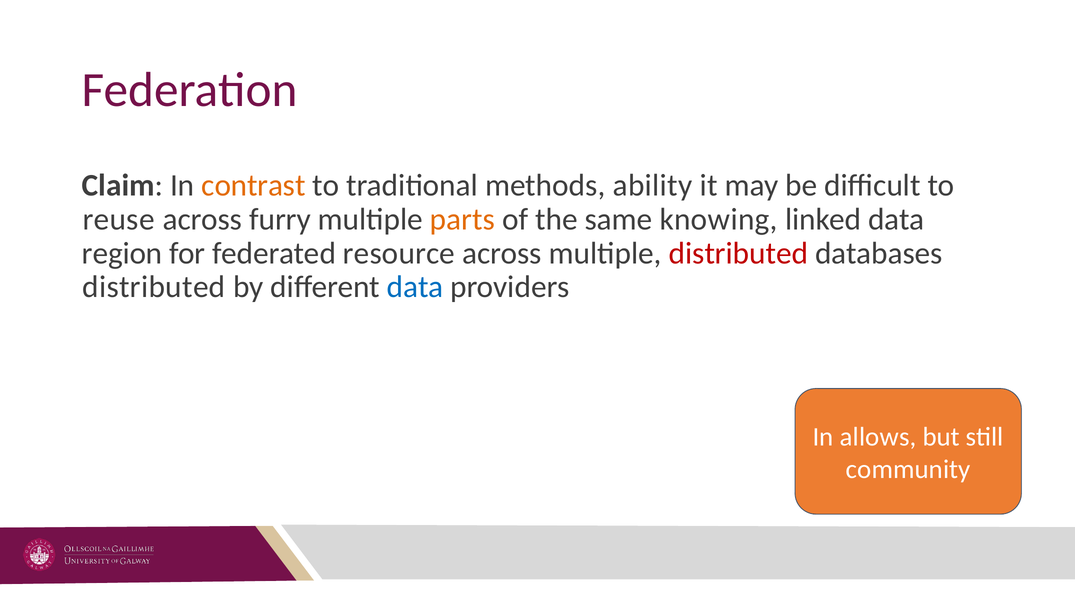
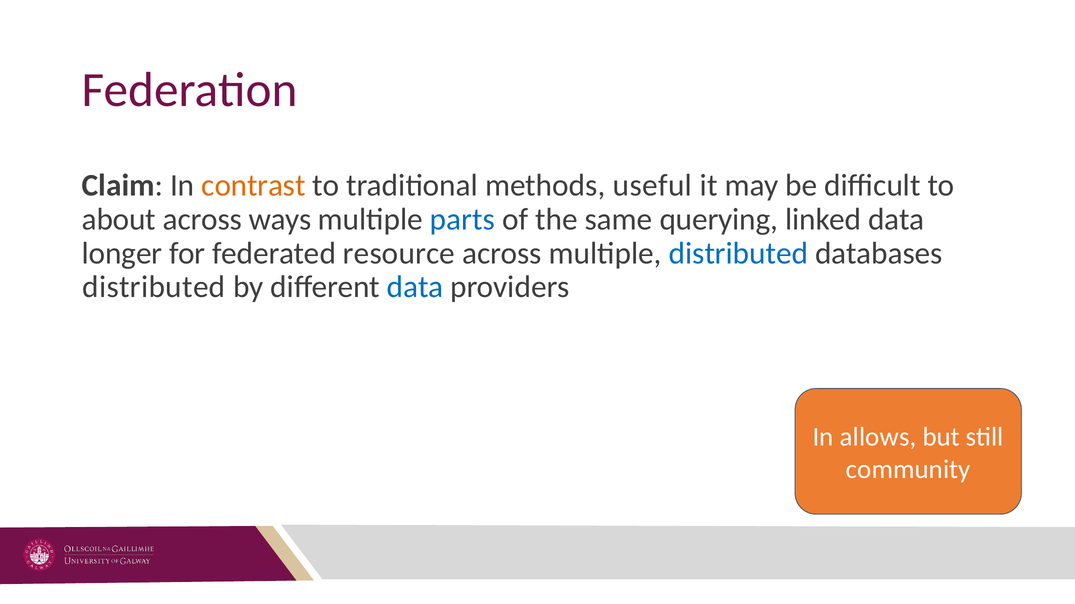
ability: ability -> useful (652, 186)
reuse: reuse -> about (119, 220)
furry: furry -> ways (280, 220)
parts colour: orange -> blue (463, 220)
knowing: knowing -> querying (719, 220)
region: region -> longer (122, 254)
distributed colour: red -> blue (738, 254)
